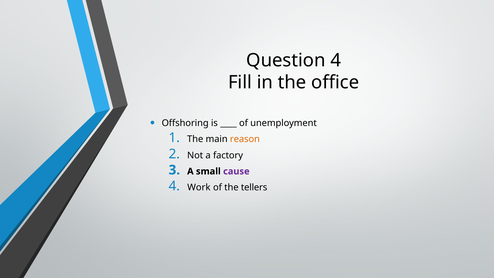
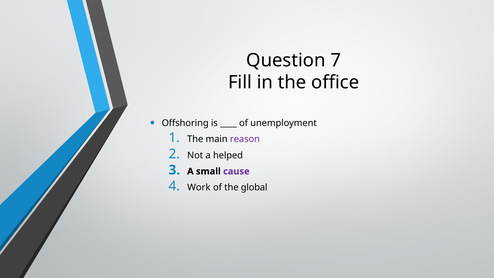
Question 4: 4 -> 7 (336, 60)
reason colour: orange -> purple (245, 139)
factory: factory -> helped (228, 155)
tellers: tellers -> global (254, 187)
